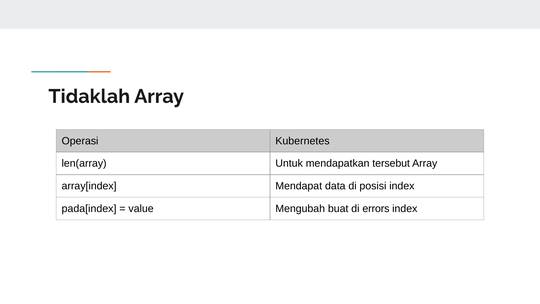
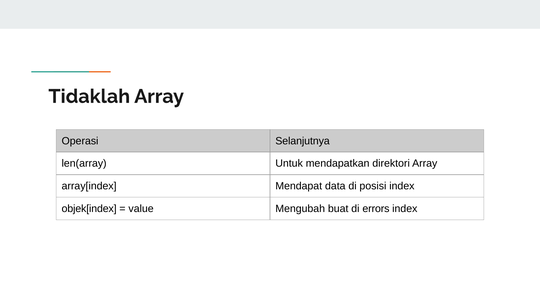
Kubernetes: Kubernetes -> Selanjutnya (303, 141)
tersebut: tersebut -> direktori (391, 163)
pada[index: pada[index -> objek[index (89, 209)
